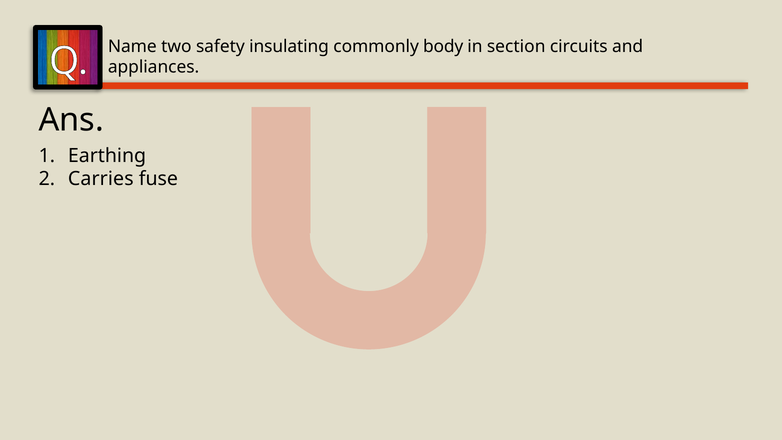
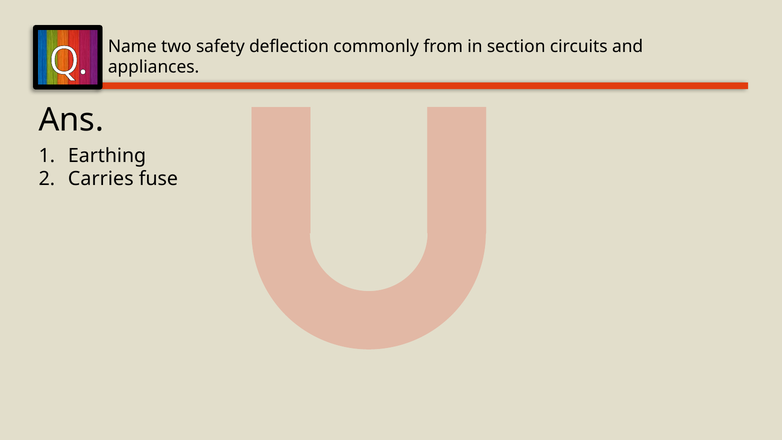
insulating: insulating -> deflection (289, 46)
body: body -> from (443, 46)
